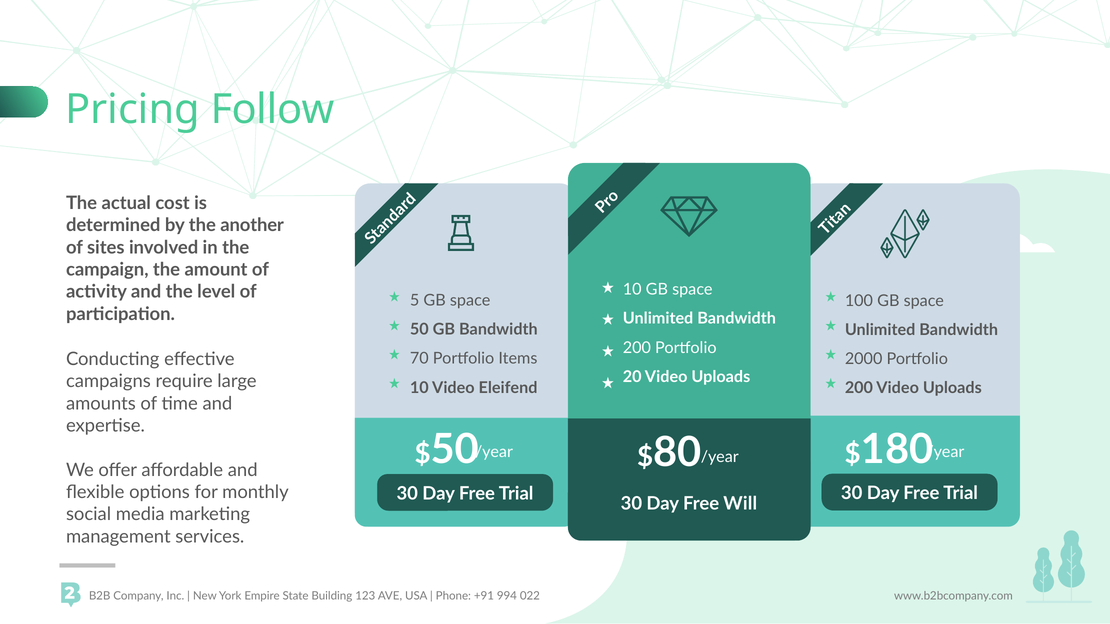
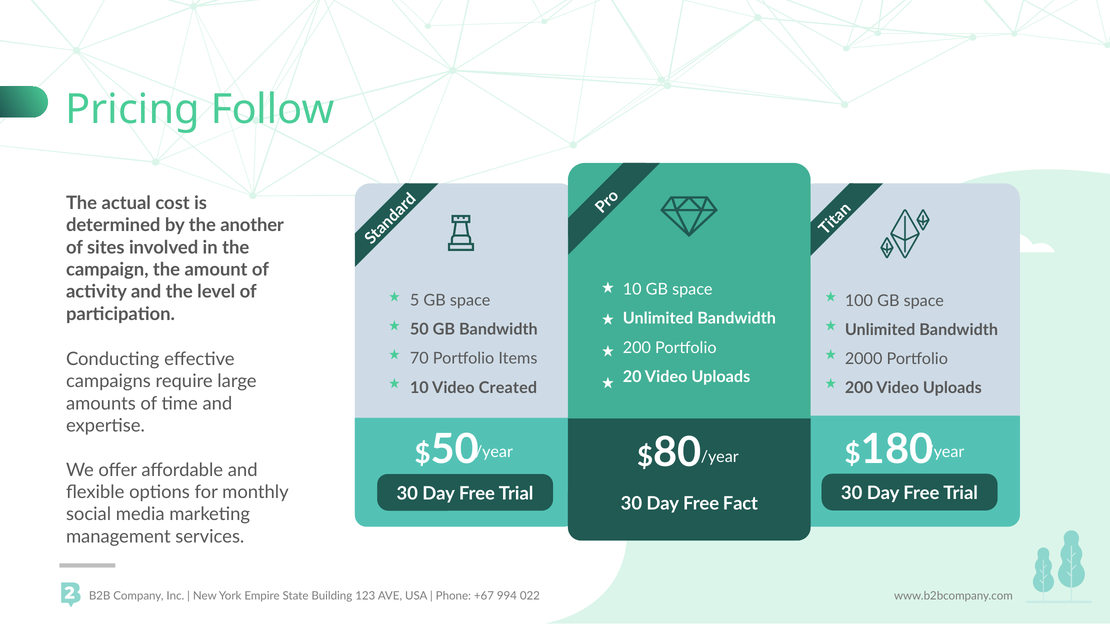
Eleifend: Eleifend -> Created (508, 388)
Will: Will -> Fact (740, 504)
+91: +91 -> +67 (484, 596)
